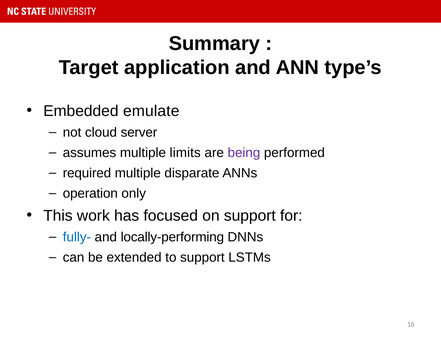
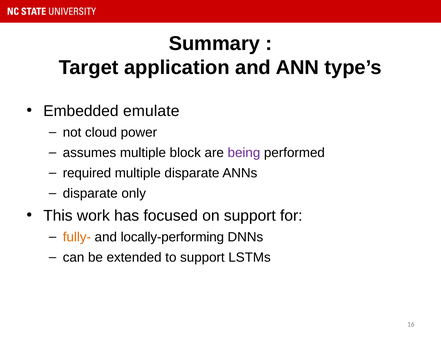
server: server -> power (139, 133)
limits: limits -> block (185, 153)
operation: operation -> disparate (90, 194)
fully- colour: blue -> orange (77, 238)
